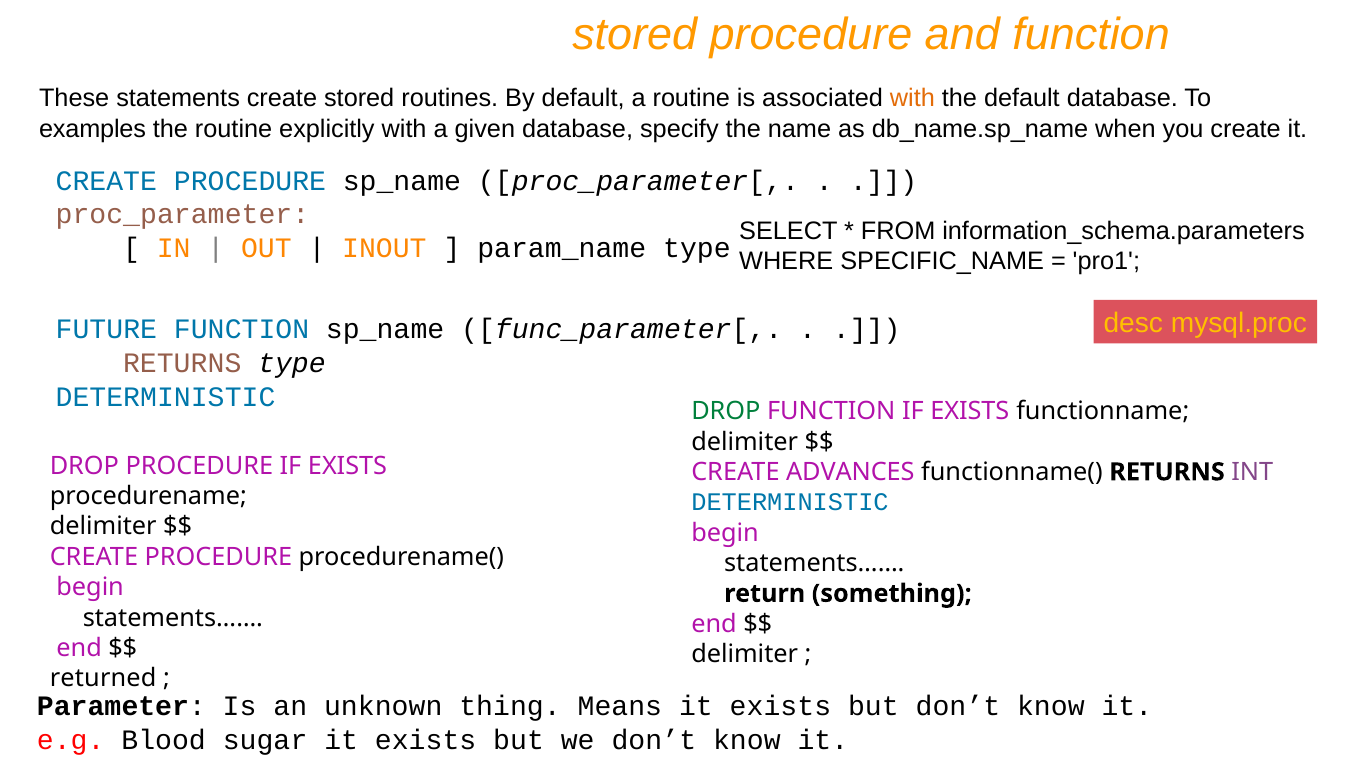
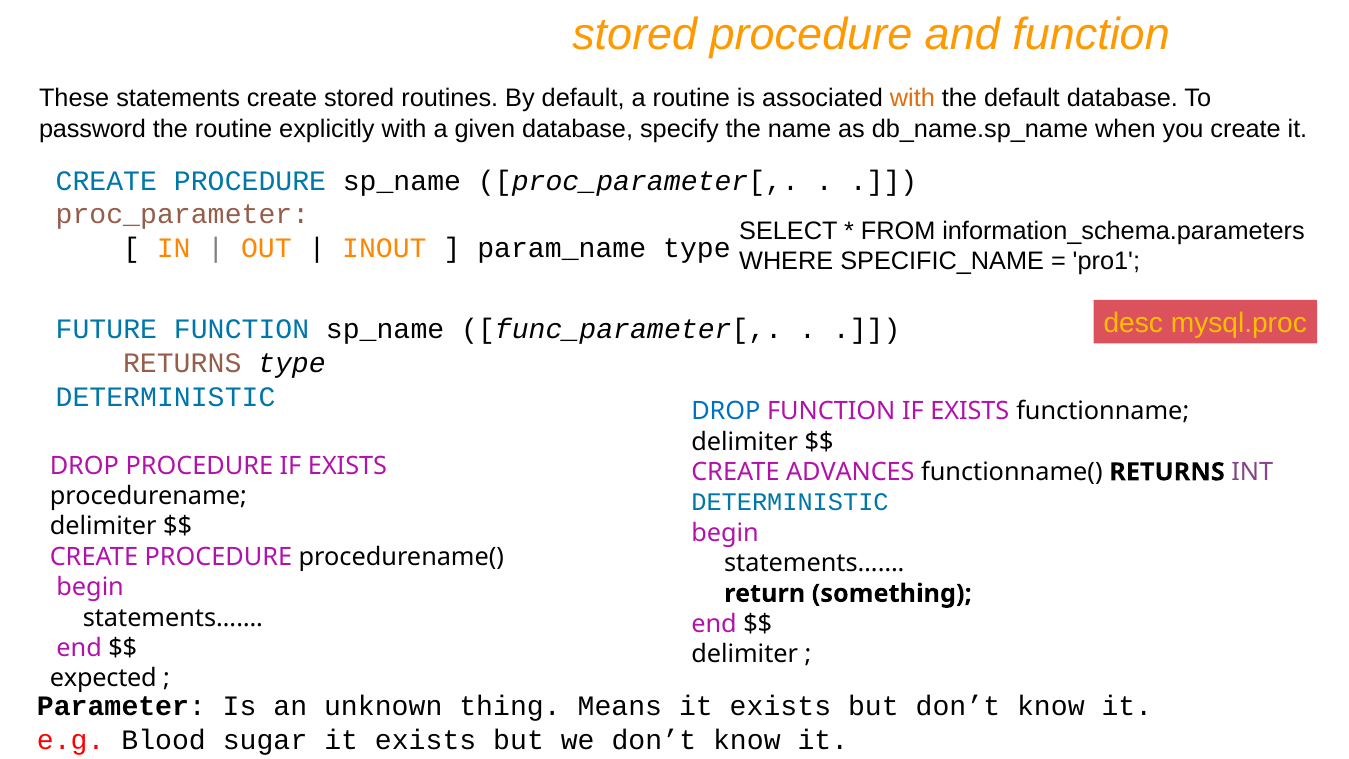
examples: examples -> password (93, 129)
DROP colour: green -> blue (726, 411)
returned: returned -> expected (103, 678)
